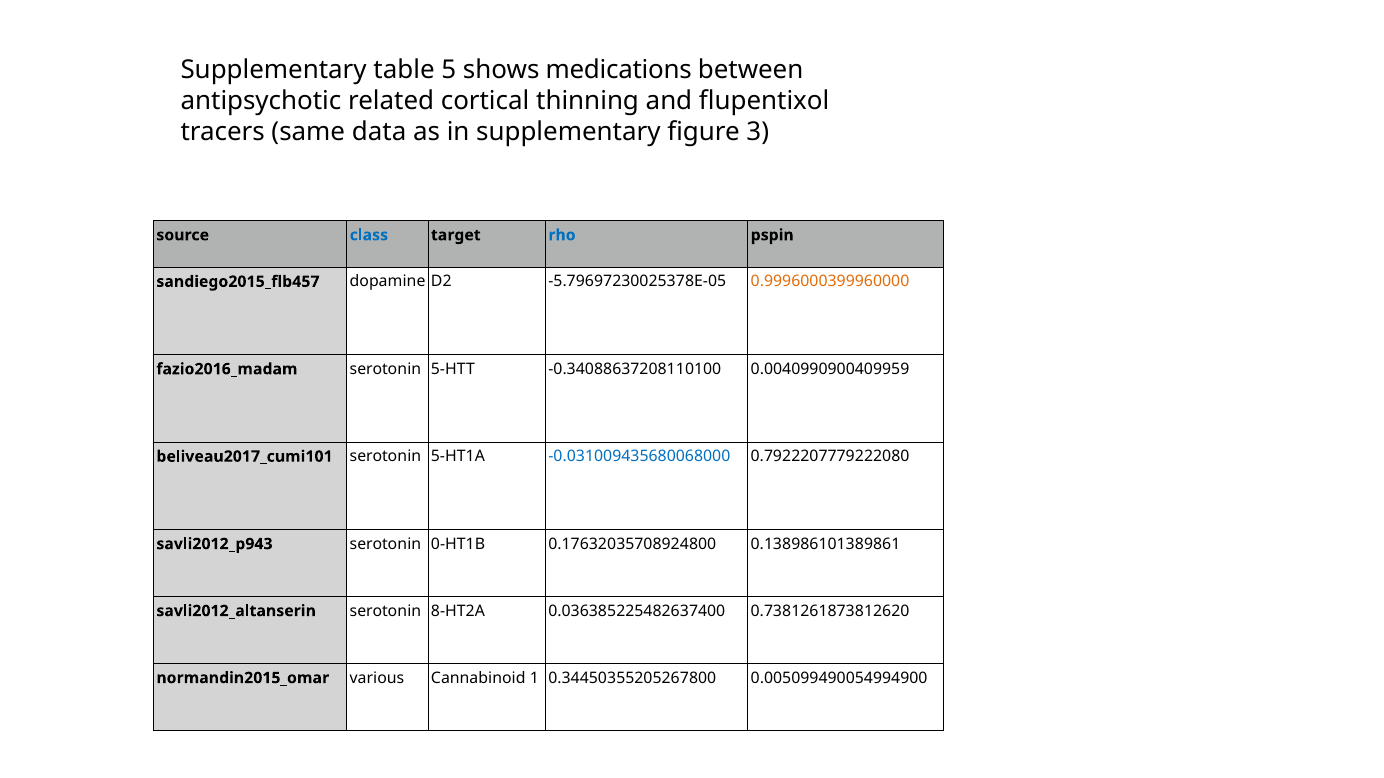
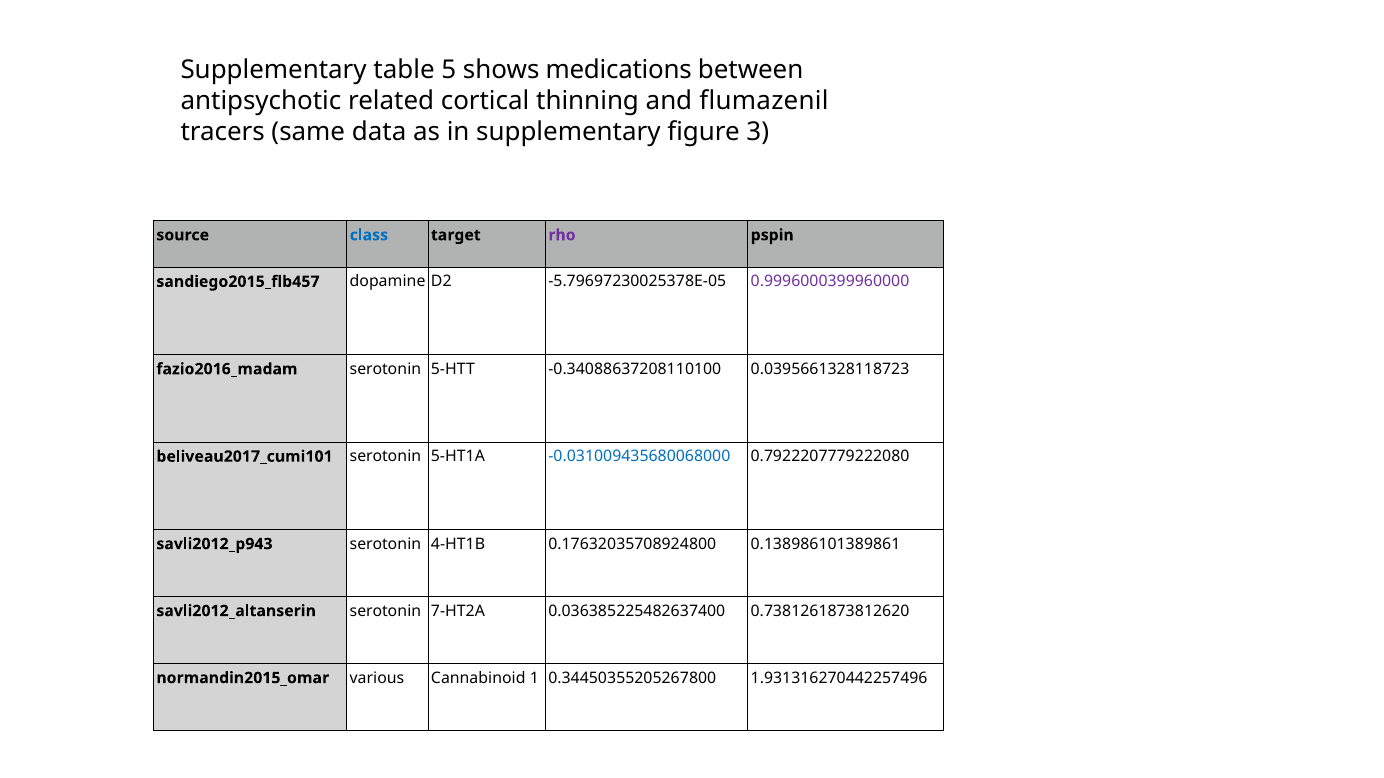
flupentixol: flupentixol -> flumazenil (764, 101)
rho colour: blue -> purple (562, 235)
0.9996000399960000 colour: orange -> purple (830, 282)
0.0040990900409959: 0.0040990900409959 -> 0.0395661328118723 (830, 369)
0-HT1B: 0-HT1B -> 4-HT1B (458, 544)
8-HT2A: 8-HT2A -> 7-HT2A (458, 611)
0.005099490054994900: 0.005099490054994900 -> 1.931316270442257496 (839, 678)
